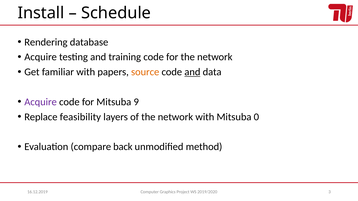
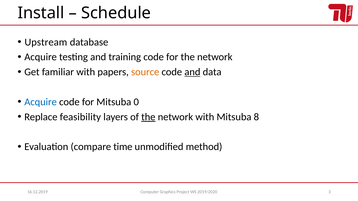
Rendering: Rendering -> Upstream (46, 42)
Acquire colour: purple -> blue (41, 102)
9: 9 -> 0 (136, 102)
the underline: none -> present (148, 117)
0: 0 -> 8 (256, 117)
back: back -> time (123, 147)
